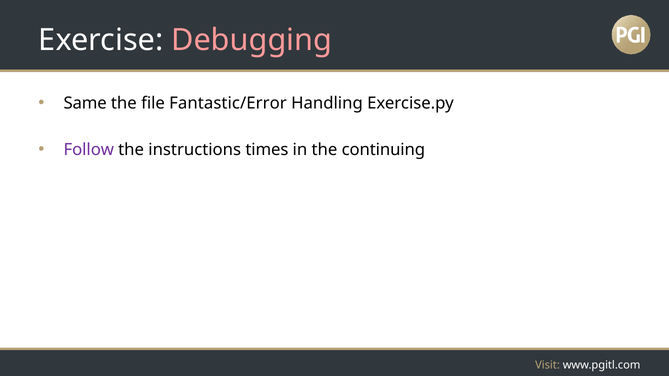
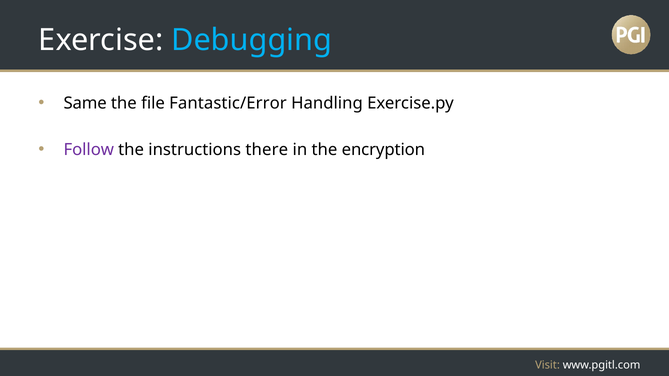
Debugging colour: pink -> light blue (252, 40)
times: times -> there (267, 150)
continuing: continuing -> encryption (383, 150)
